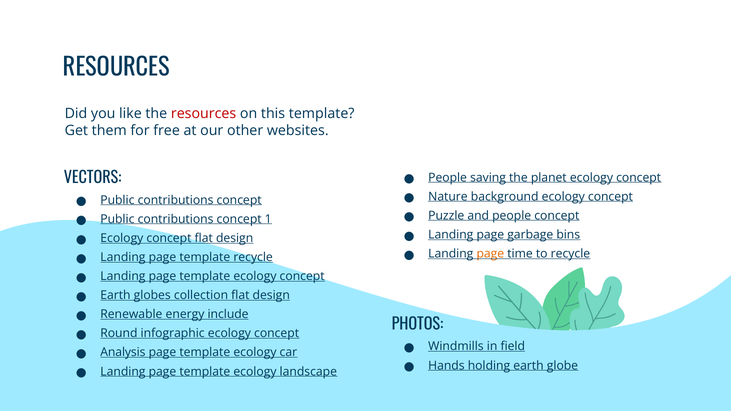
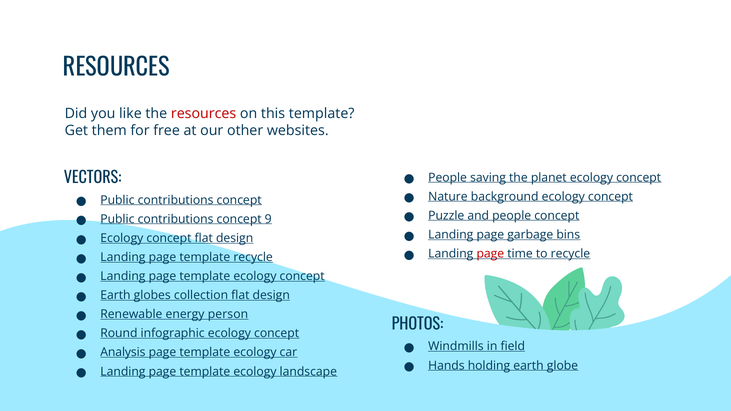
1: 1 -> 9 (268, 219)
page colour: orange -> red (490, 254)
include: include -> person (228, 315)
